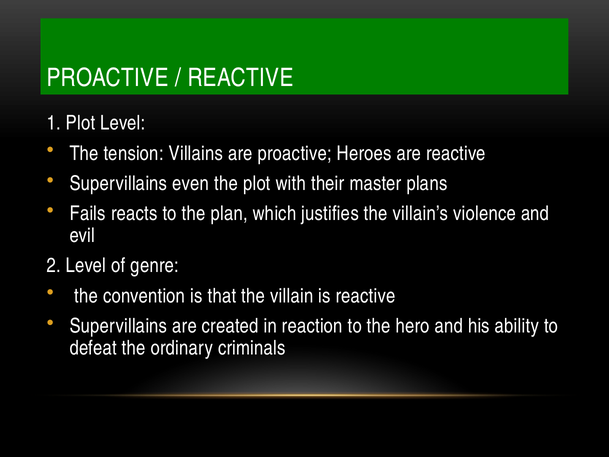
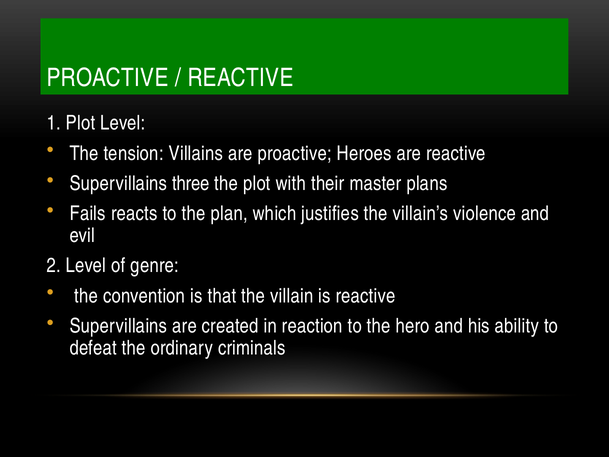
even: even -> three (191, 183)
